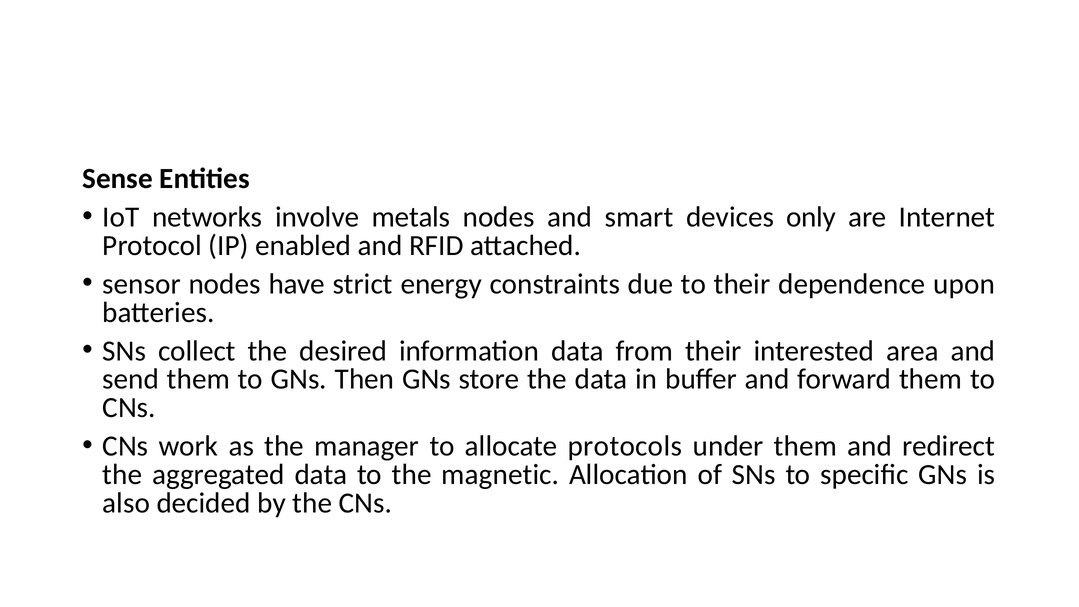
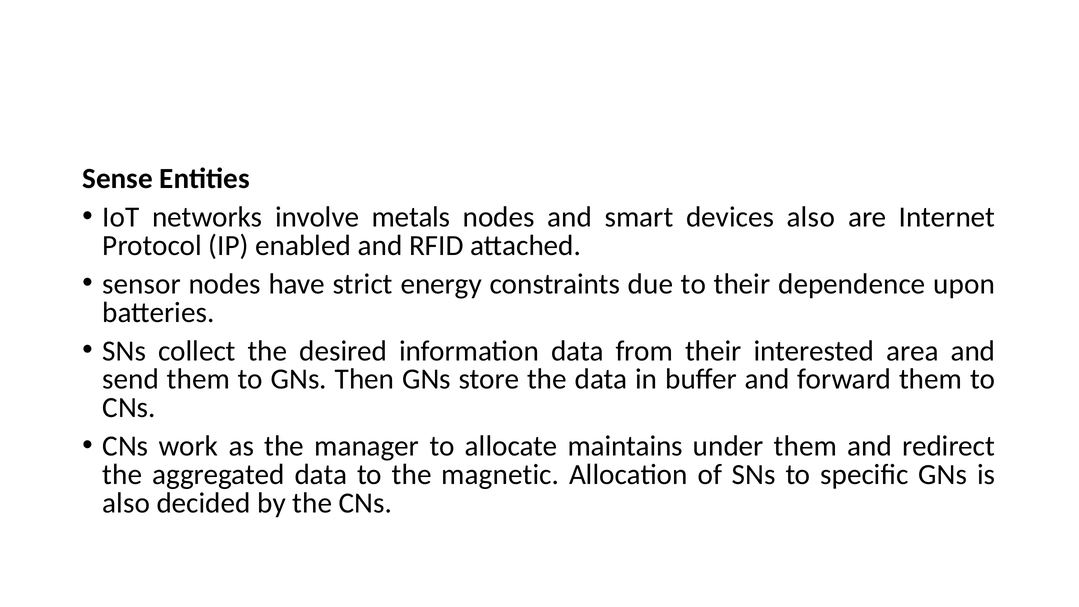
devices only: only -> also (811, 217)
protocols: protocols -> maintains (625, 446)
